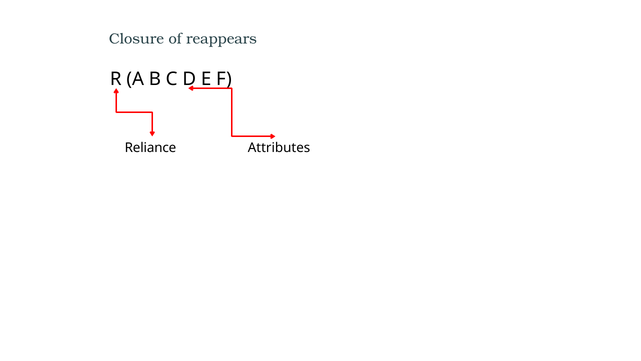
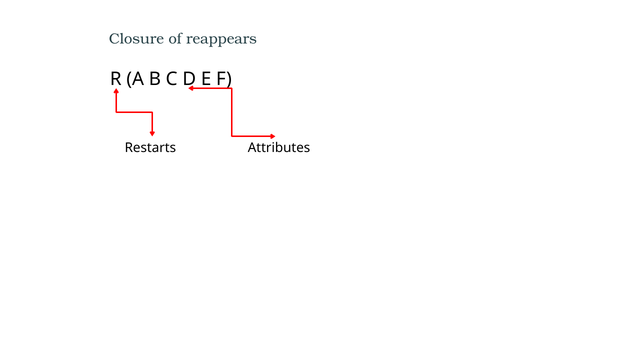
Reliance: Reliance -> Restarts (150, 148)
